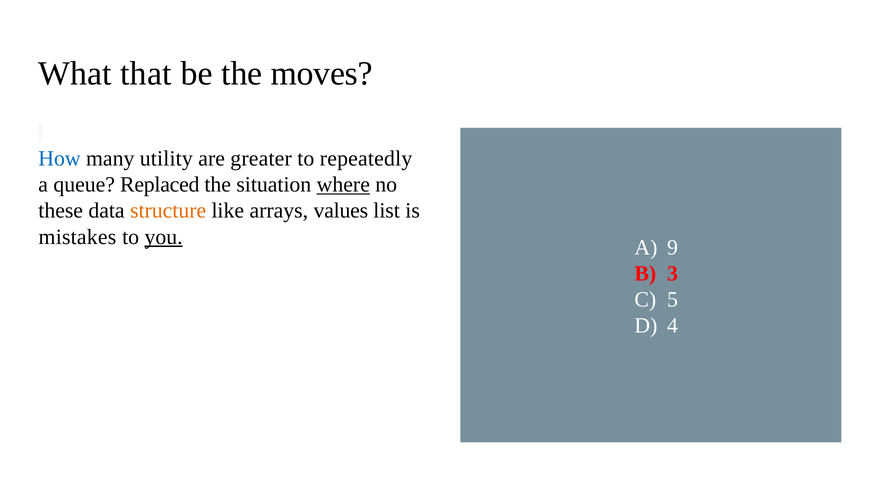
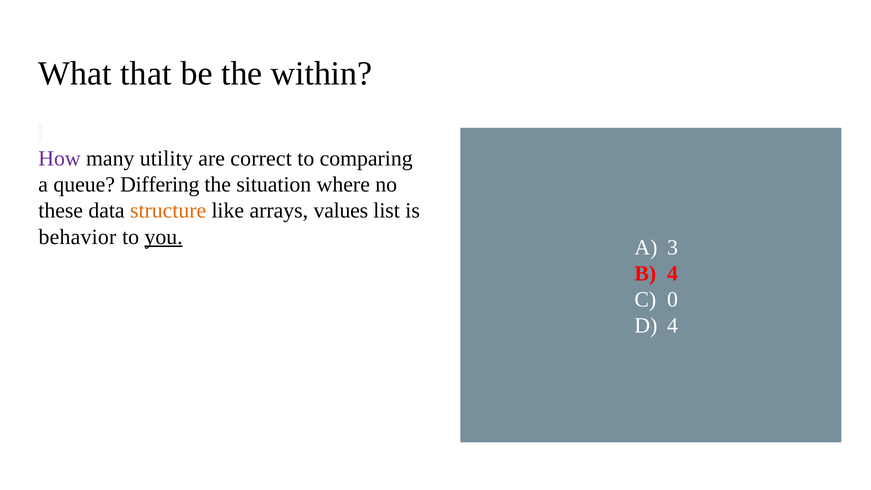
moves: moves -> within (322, 74)
How colour: blue -> purple (60, 159)
greater: greater -> correct (261, 159)
repeatedly: repeatedly -> comparing (366, 159)
Replaced: Replaced -> Differing (160, 185)
where underline: present -> none (343, 185)
mistakes: mistakes -> behavior (77, 237)
9: 9 -> 3 (673, 247)
3: 3 -> 4 (673, 273)
5: 5 -> 0 (673, 300)
